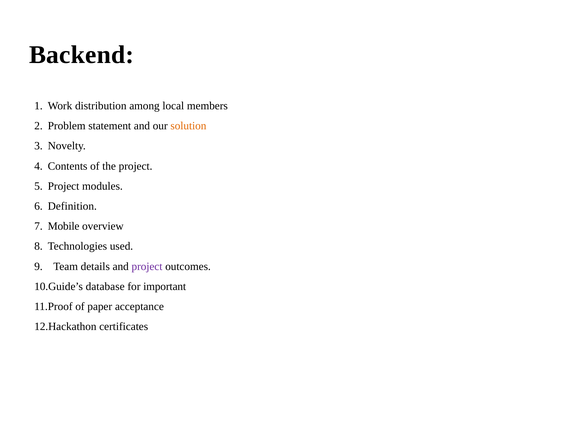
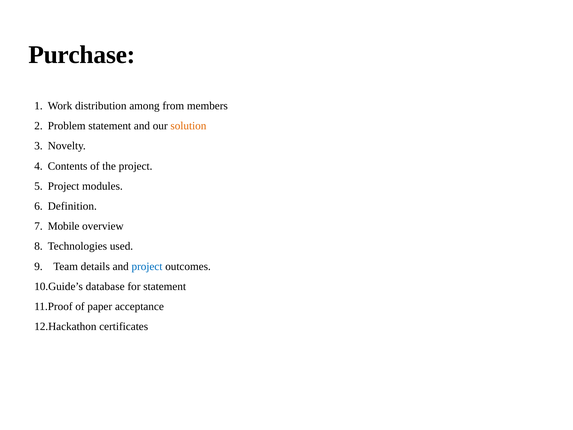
Backend: Backend -> Purchase (82, 55)
local: local -> from (173, 106)
project colour: purple -> blue (147, 266)
for important: important -> statement (165, 286)
